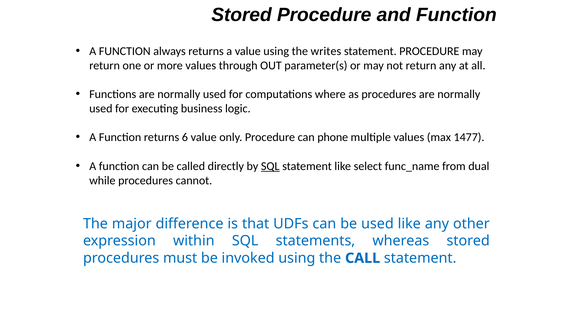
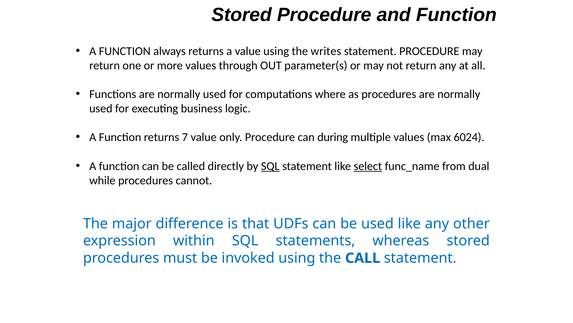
6: 6 -> 7 (185, 137)
phone: phone -> during (333, 137)
1477: 1477 -> 6024 (469, 137)
select underline: none -> present (368, 166)
